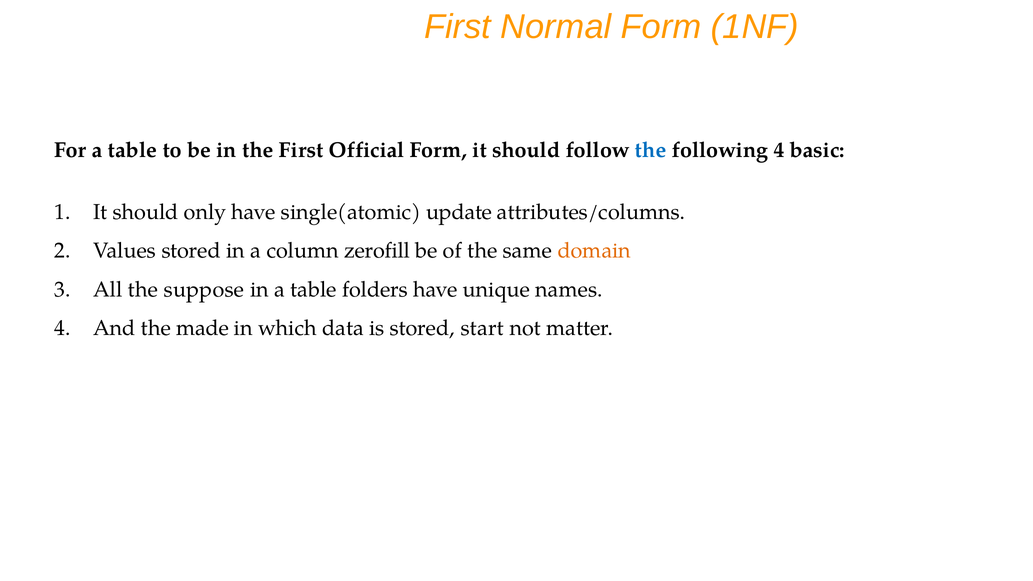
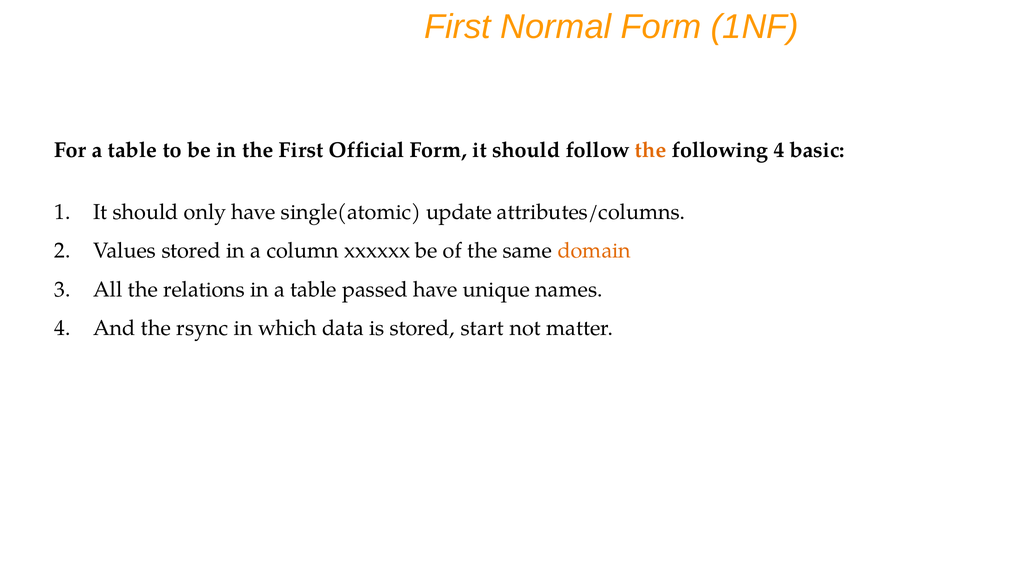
the colour: blue -> orange (651, 150)
zerofill: zerofill -> xxxxxx (377, 251)
suppose: suppose -> relations (204, 290)
folders: folders -> passed (375, 290)
made: made -> rsync (202, 328)
